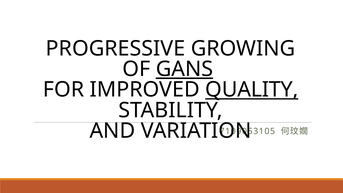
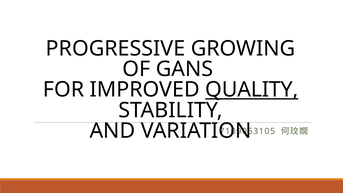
GANS underline: present -> none (184, 69)
